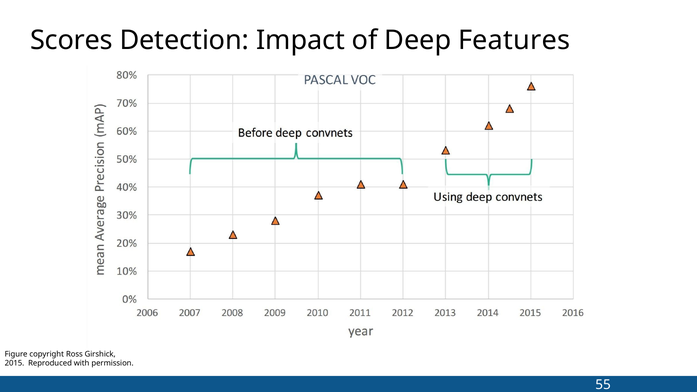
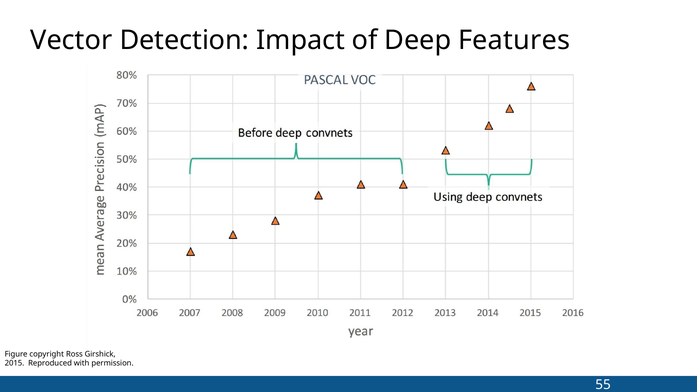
Scores: Scores -> Vector (71, 40)
